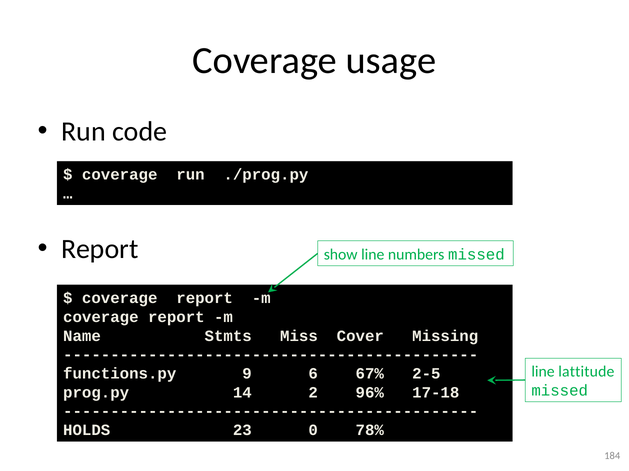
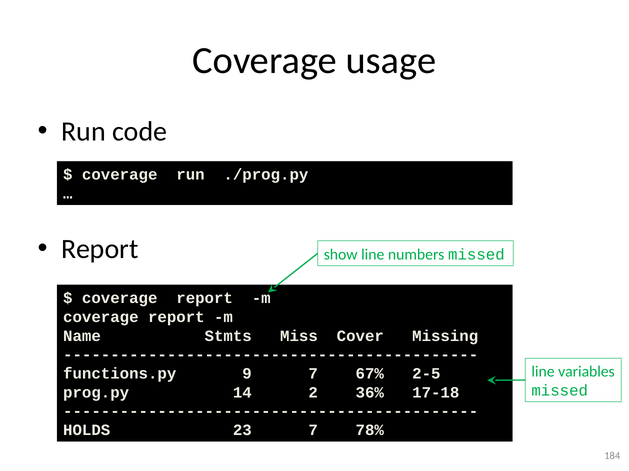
lattitude: lattitude -> variables (586, 372)
9 6: 6 -> 7 (313, 374)
96%: 96% -> 36% (370, 393)
23 0: 0 -> 7 (313, 431)
